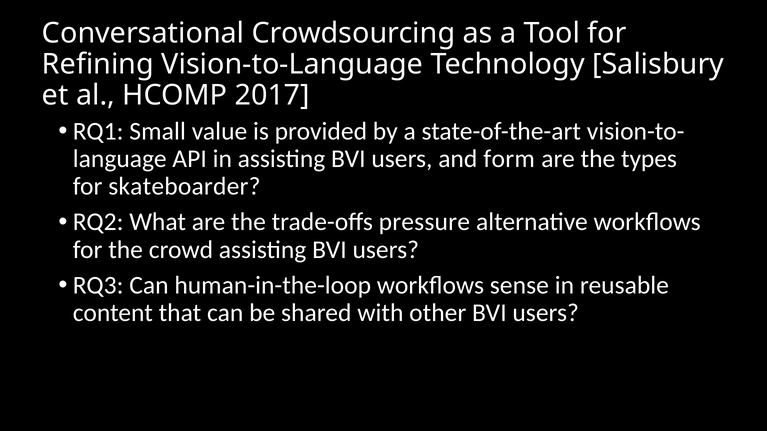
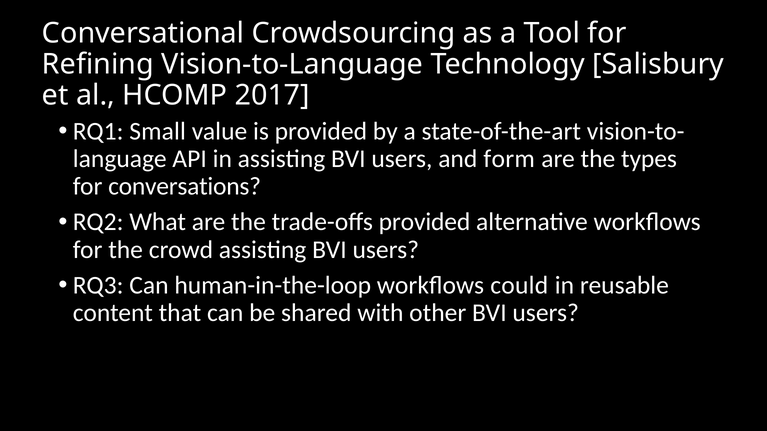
skateboarder: skateboarder -> conversations (185, 187)
trade-offs pressure: pressure -> provided (425, 222)
sense: sense -> could (519, 286)
